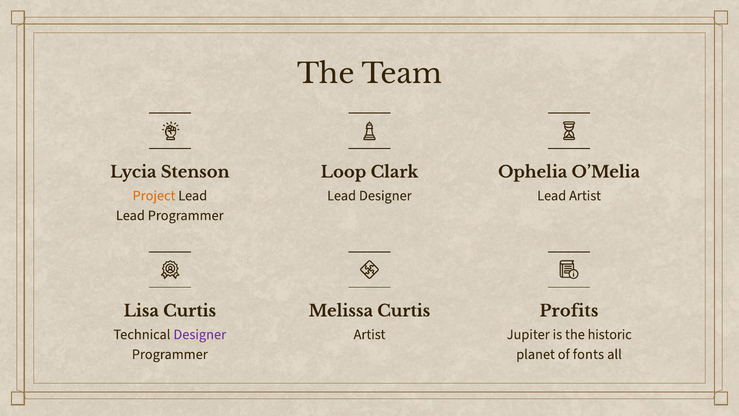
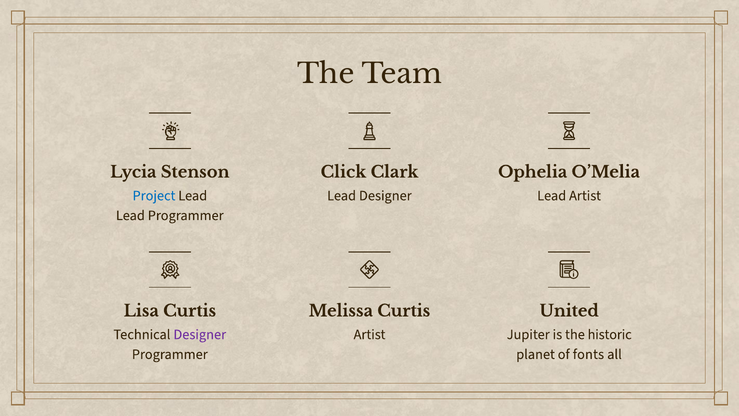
Loop: Loop -> Click (343, 172)
Project colour: orange -> blue (154, 195)
Profits: Profits -> United (569, 311)
